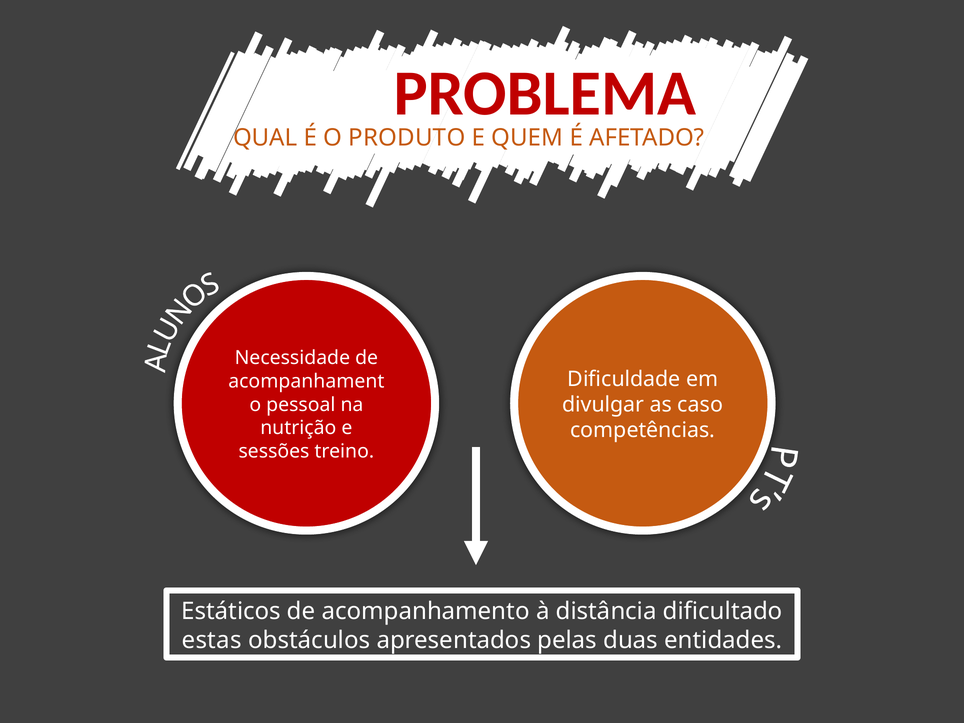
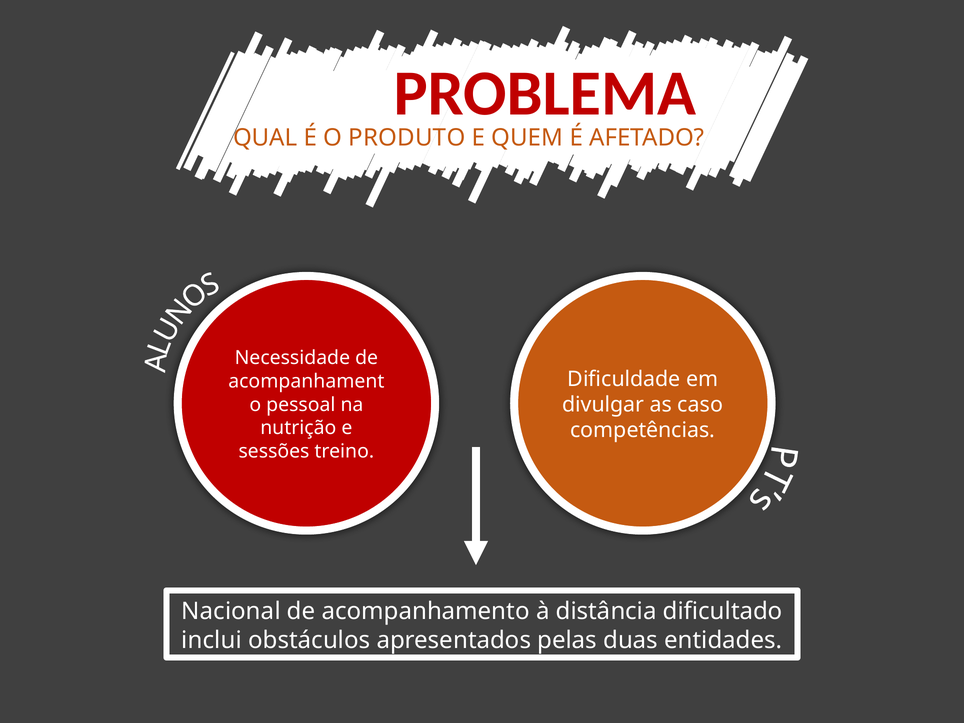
Estáticos: Estáticos -> Nacional (231, 611)
estas: estas -> inclui (212, 640)
